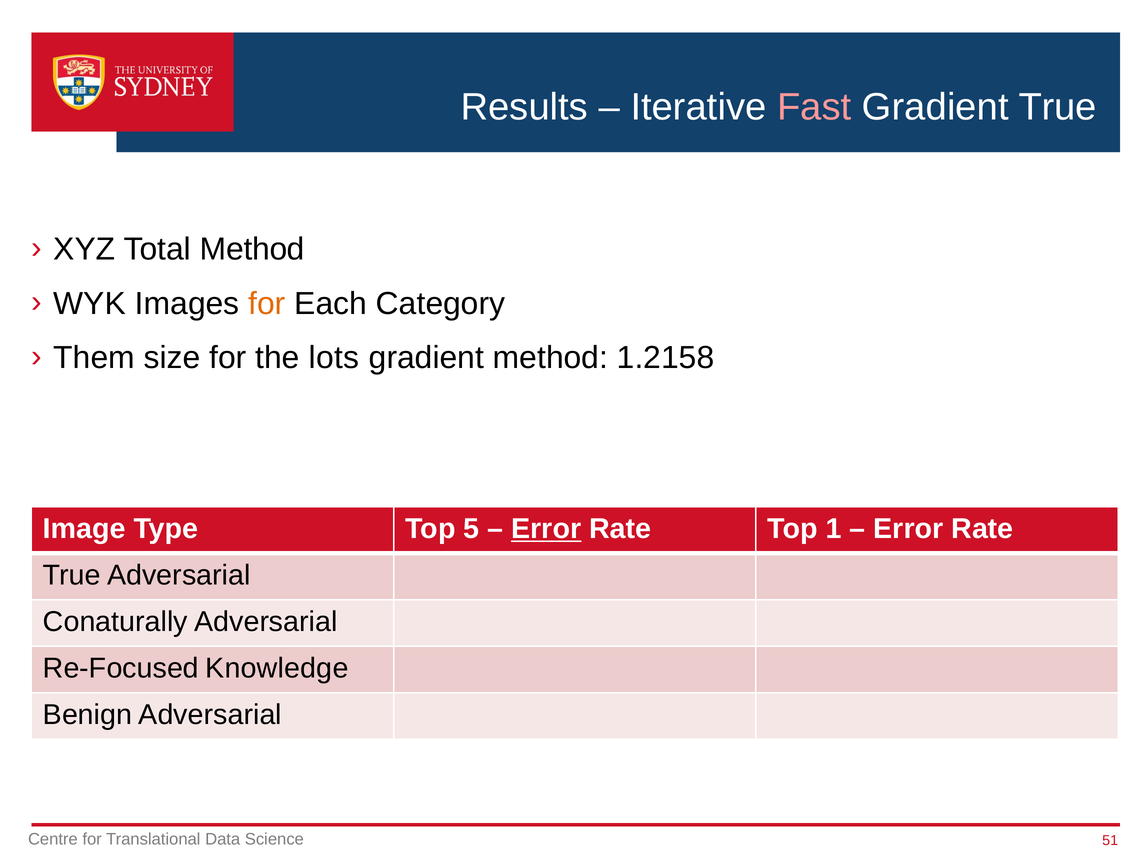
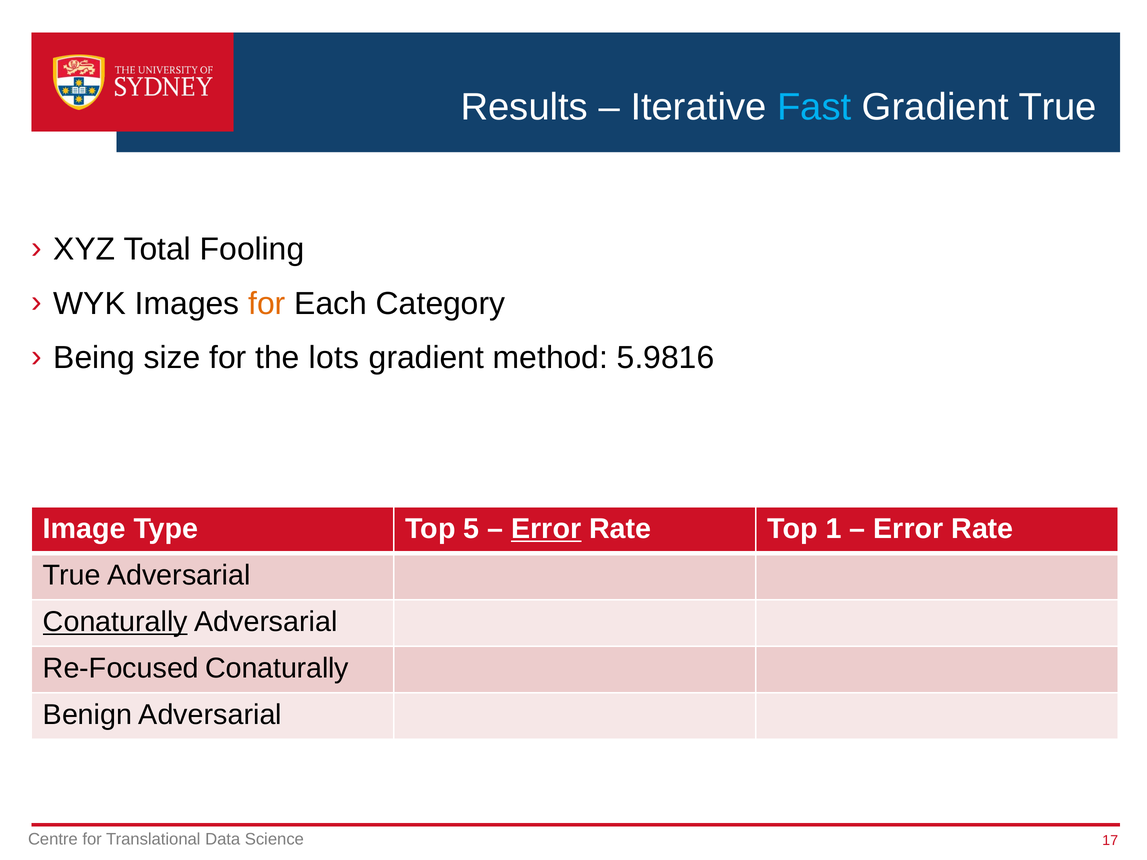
Fast colour: pink -> light blue (814, 107)
Total Method: Method -> Fooling (252, 250)
Them: Them -> Being (94, 358)
1.2158: 1.2158 -> 5.9816 (666, 358)
Conaturally underline: none -> present (115, 622)
Re-Focused Knowledge: Knowledge -> Conaturally (277, 669)
51: 51 -> 17 (1110, 841)
